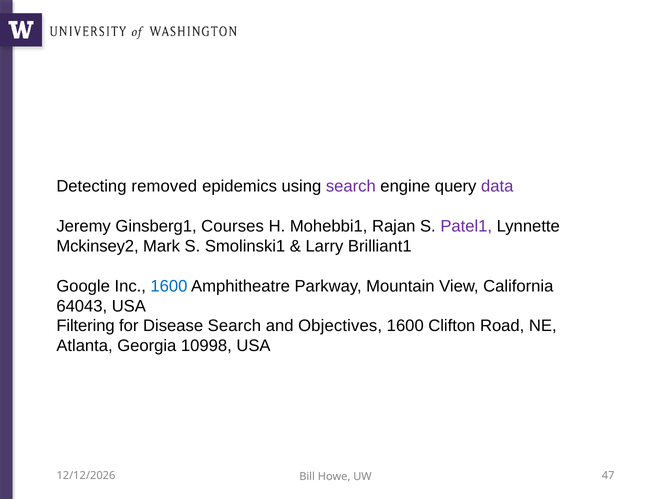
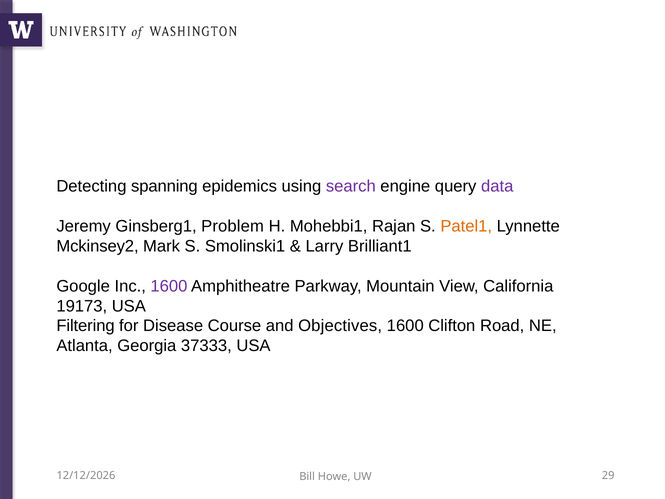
removed: removed -> spanning (164, 186)
Courses: Courses -> Problem (233, 226)
Patel1 colour: purple -> orange (466, 226)
1600 colour: blue -> purple (169, 286)
64043: 64043 -> 19173 (82, 306)
Disease Search: Search -> Course (234, 326)
10998: 10998 -> 37333 (206, 346)
47: 47 -> 29 (608, 475)
